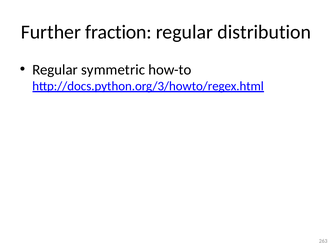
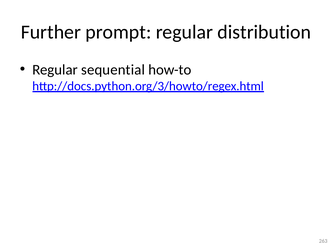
fraction: fraction -> prompt (118, 32)
symmetric: symmetric -> sequential (113, 70)
